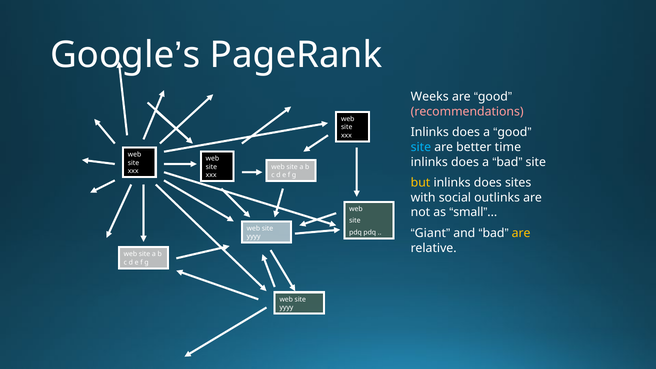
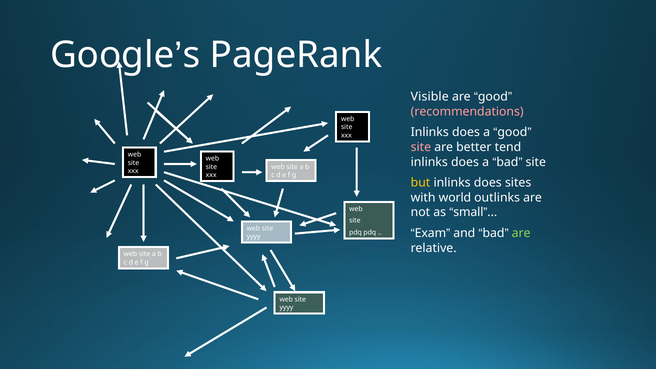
Weeks: Weeks -> Visible (430, 97)
site colour: light blue -> pink (421, 147)
time: time -> tend (508, 147)
social: social -> world (455, 198)
Giant: Giant -> Exam (430, 233)
are colour: yellow -> light green (521, 233)
